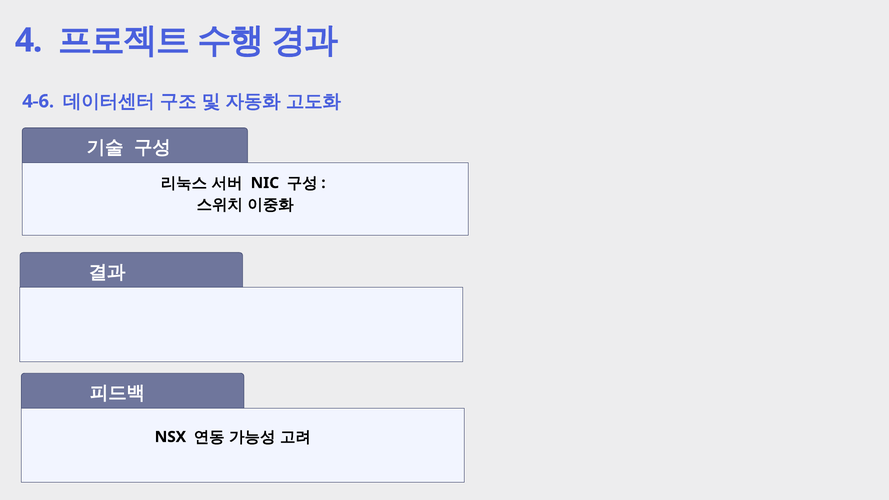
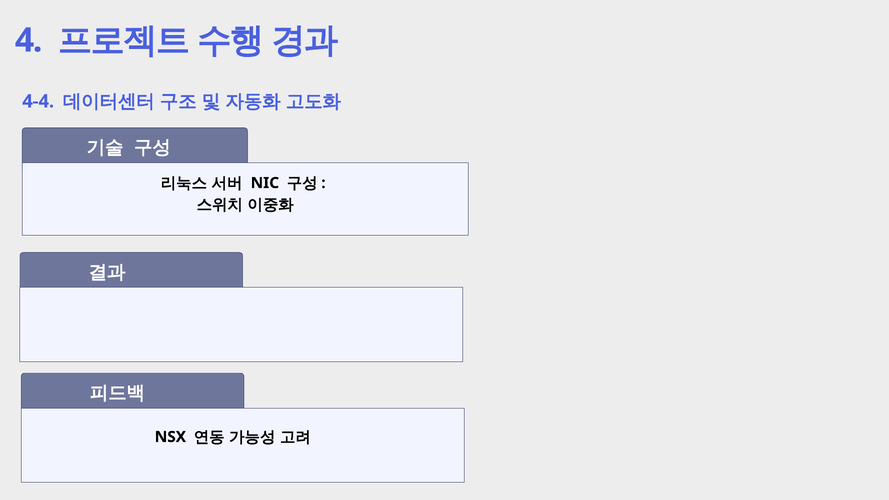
4-6: 4-6 -> 4-4 (38, 101)
